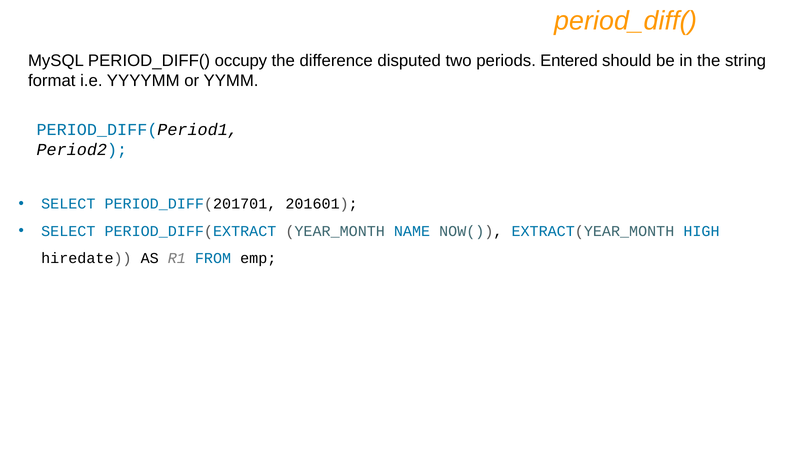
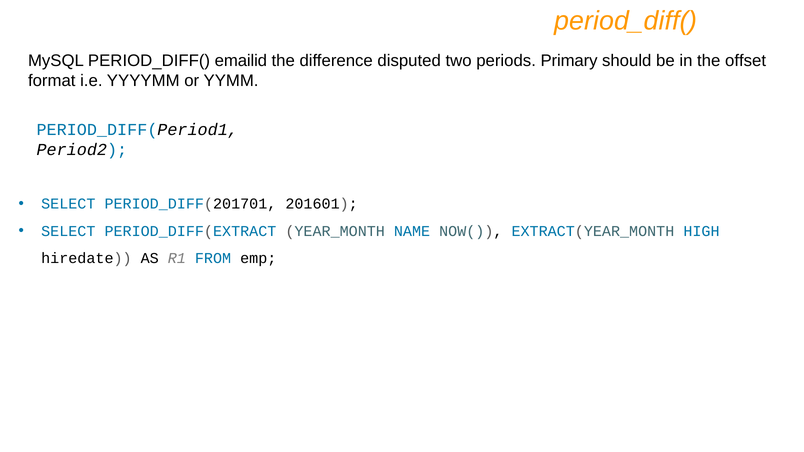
occupy: occupy -> emailid (241, 61)
Entered: Entered -> Primary (569, 61)
string: string -> offset (746, 61)
